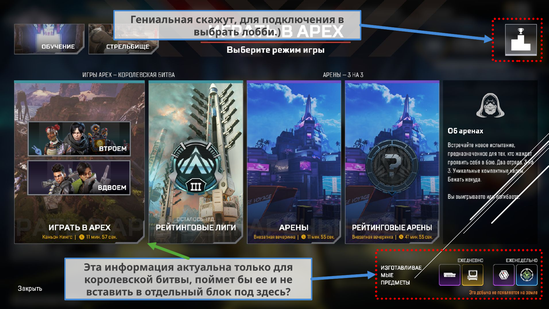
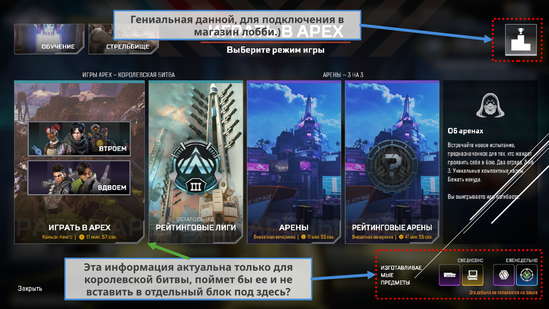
скажут: скажут -> данной (216, 20)
выбрать: выбрать -> магазин (216, 32)
